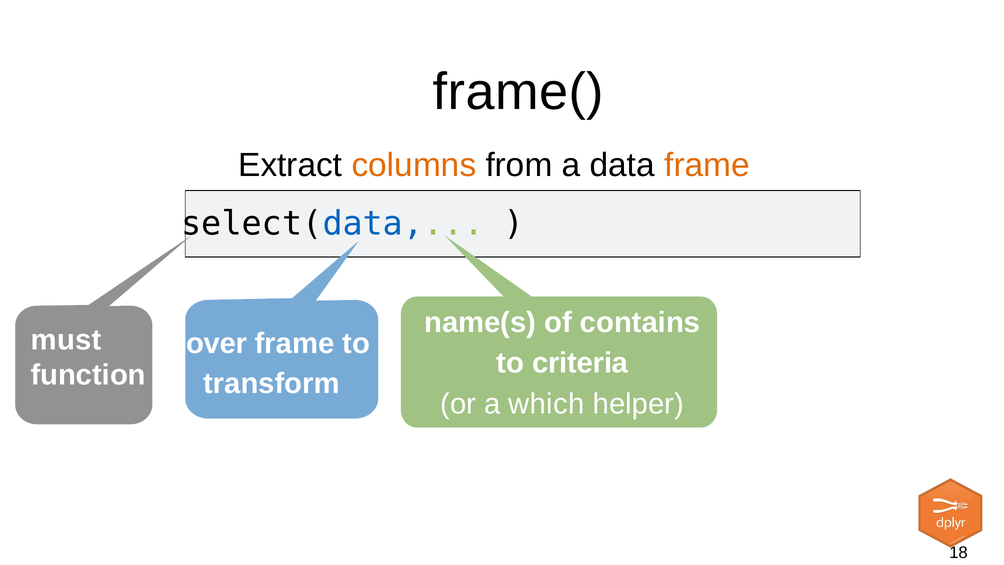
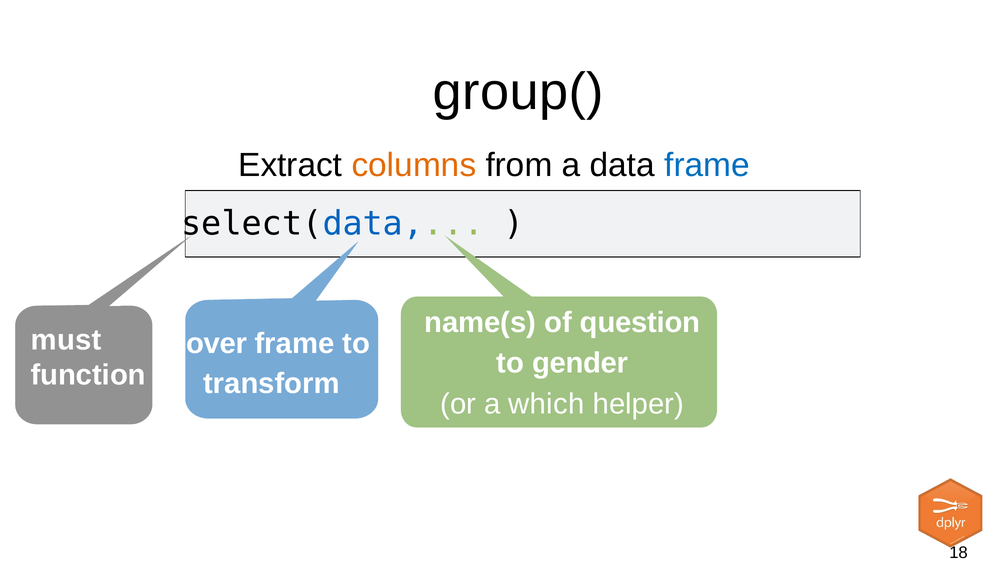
frame(: frame( -> group( (518, 92)
frame colour: orange -> blue (707, 165)
contains: contains -> question (640, 322)
criteria: criteria -> gender (580, 363)
